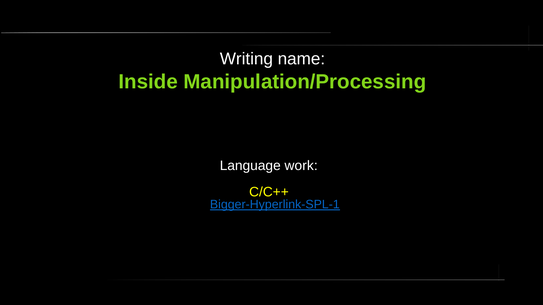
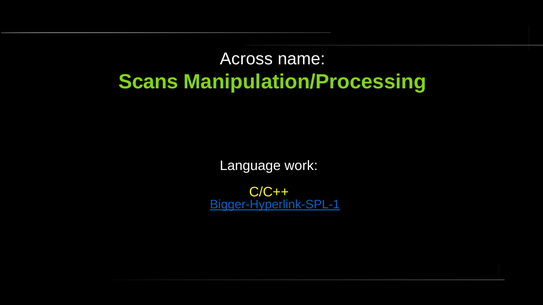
Writing: Writing -> Across (246, 59)
Inside: Inside -> Scans (148, 82)
